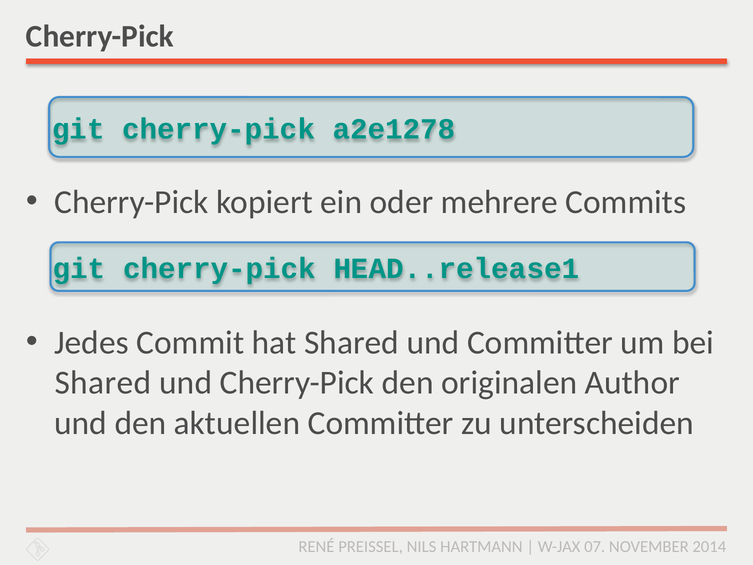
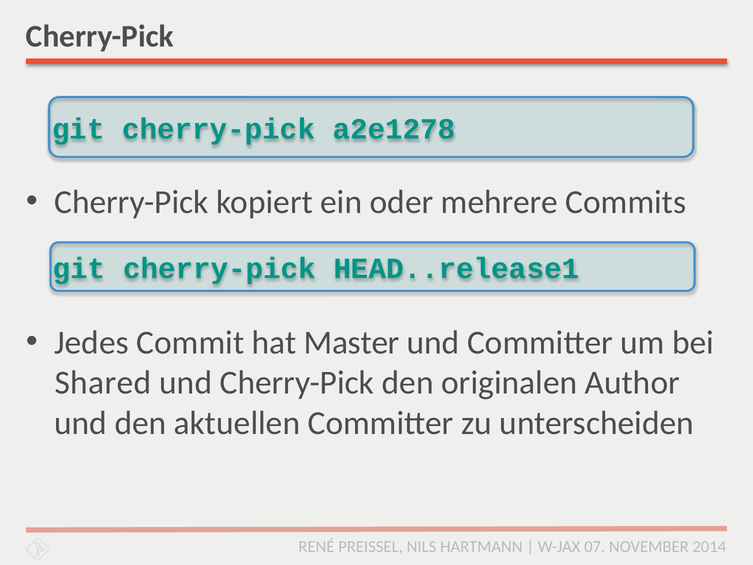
hat Shared: Shared -> Master (352, 343)
